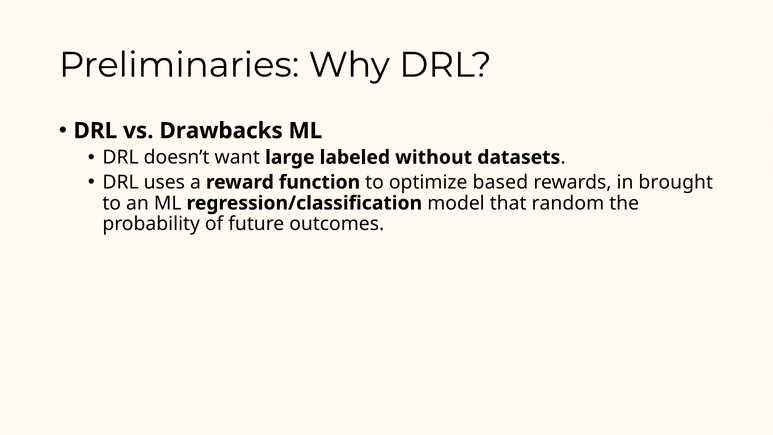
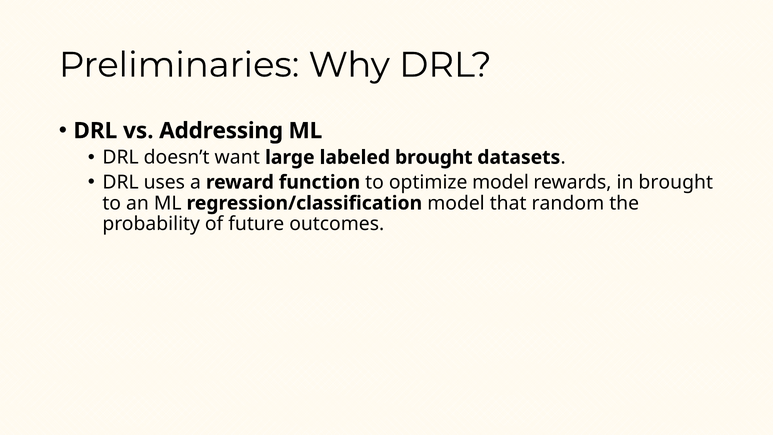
Drawbacks: Drawbacks -> Addressing (221, 131)
labeled without: without -> brought (434, 157)
optimize based: based -> model (501, 182)
